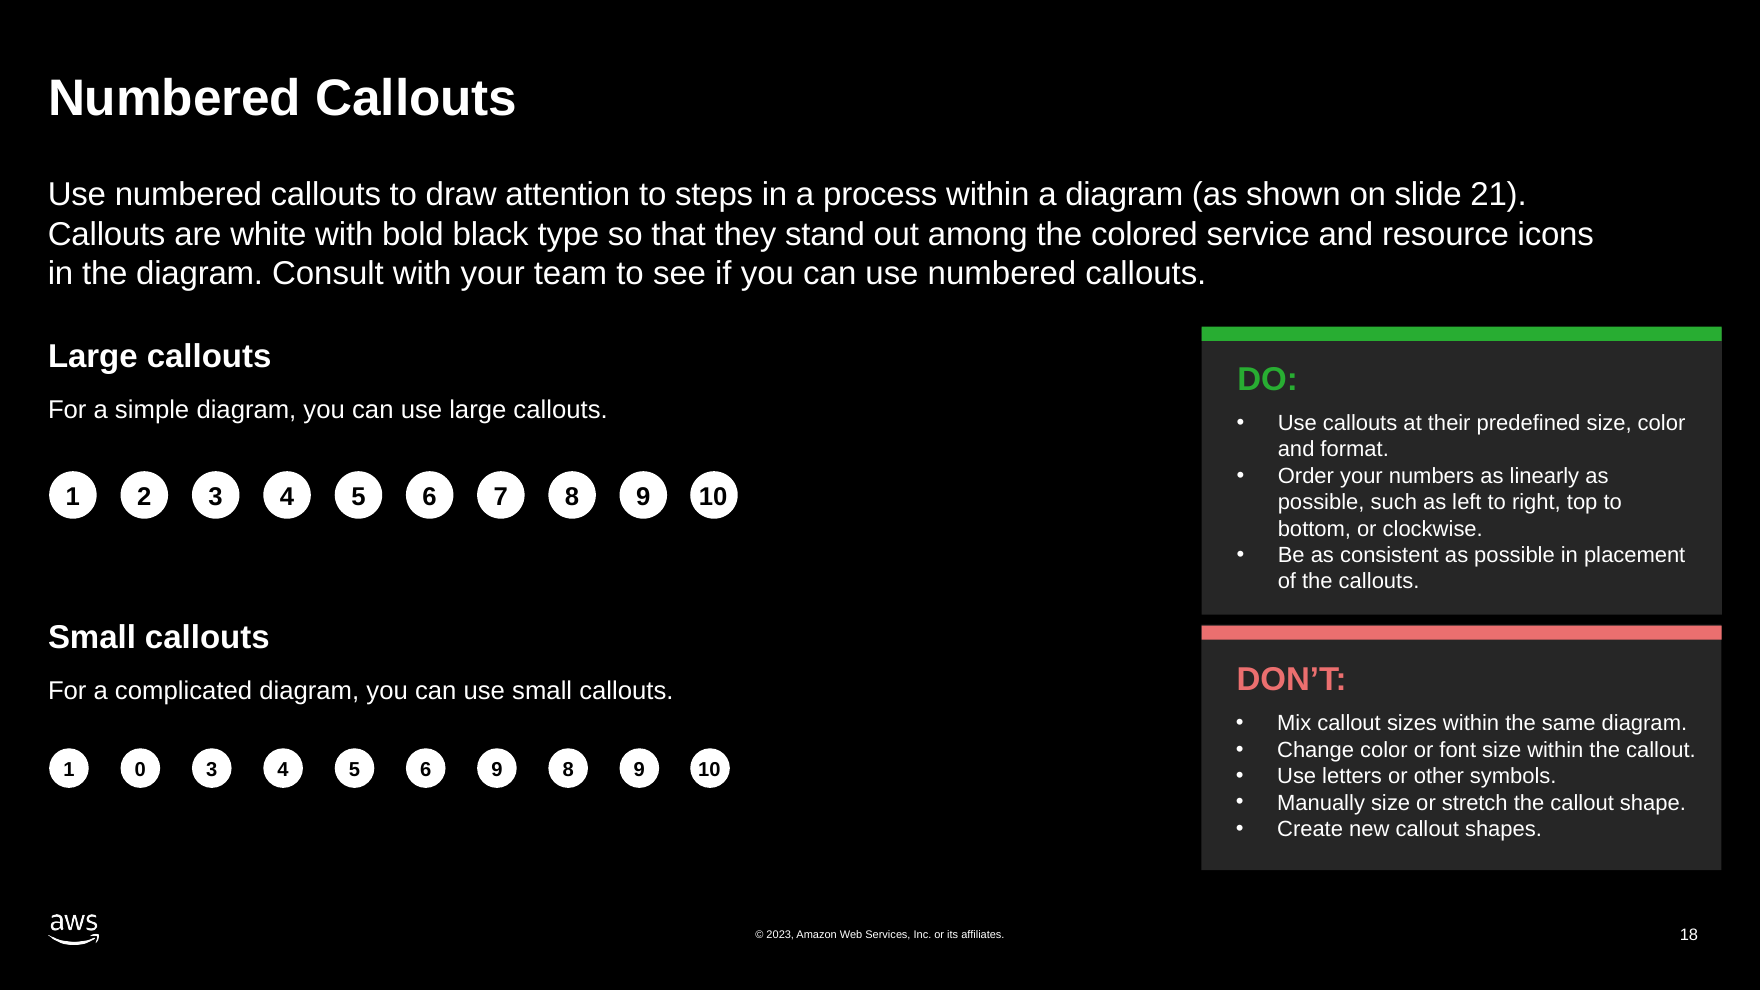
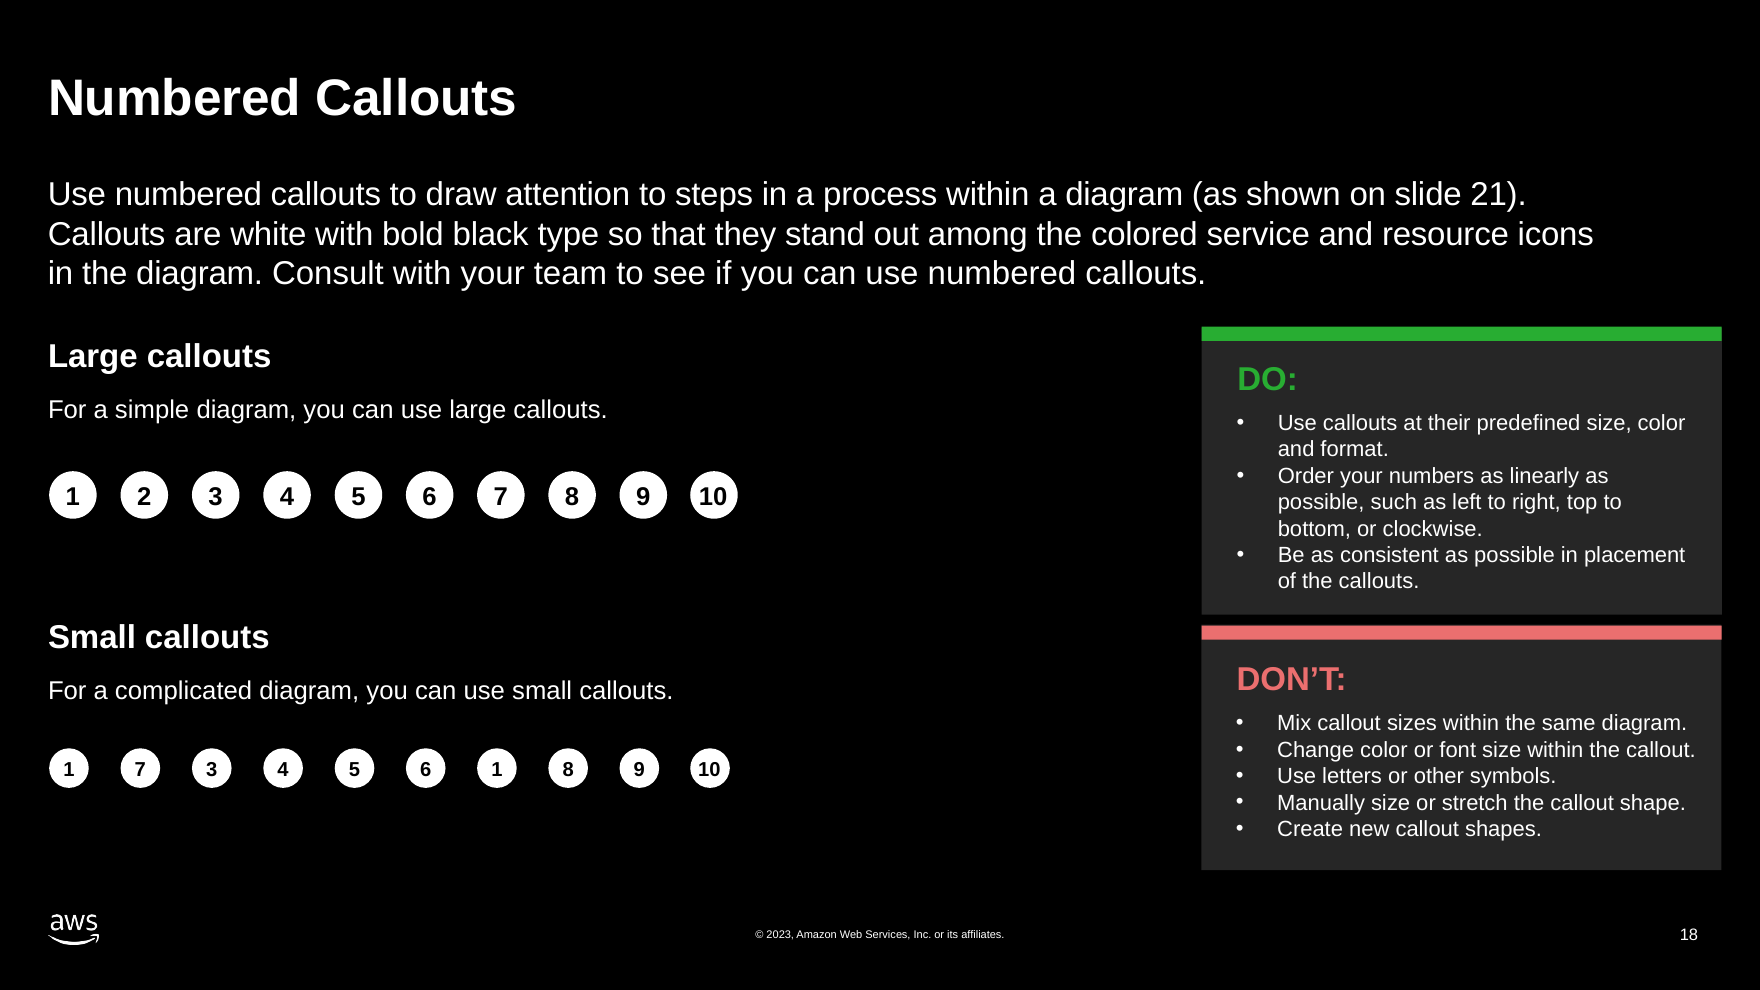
1 0: 0 -> 7 (140, 769)
6 9: 9 -> 1 (497, 769)
